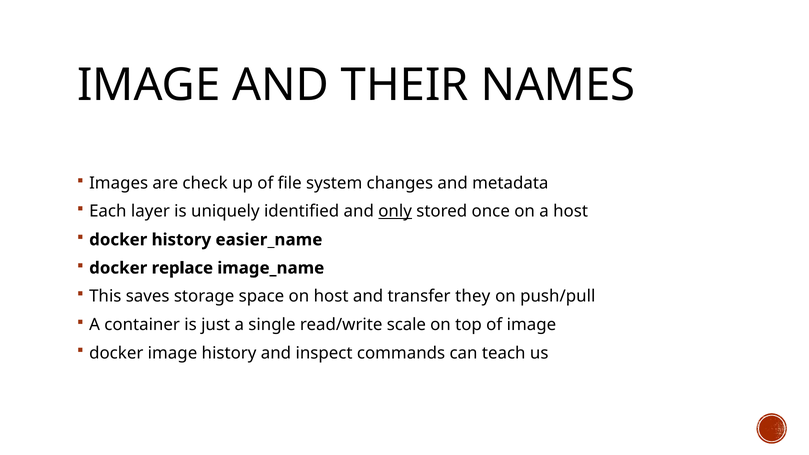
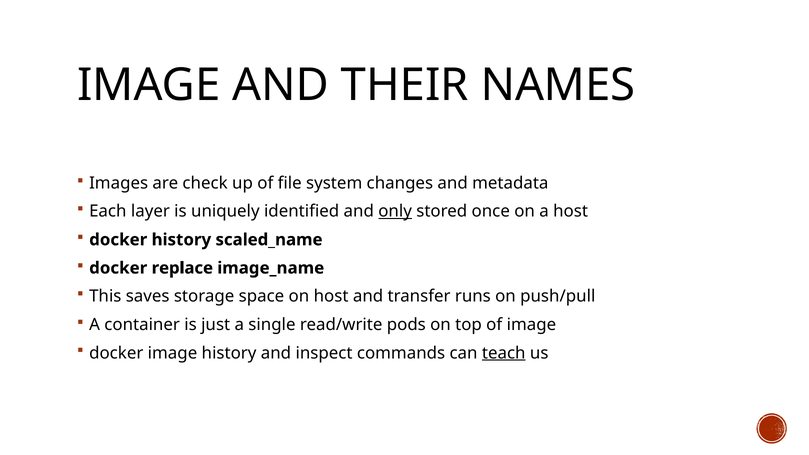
easier_name: easier_name -> scaled_name (269, 240)
they: they -> runs (473, 296)
scale: scale -> pods (406, 325)
teach underline: none -> present (504, 353)
